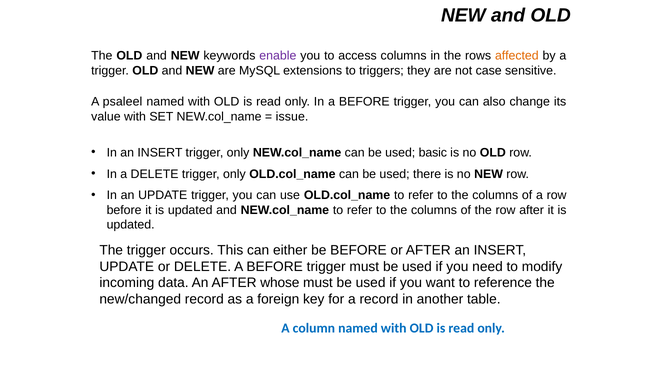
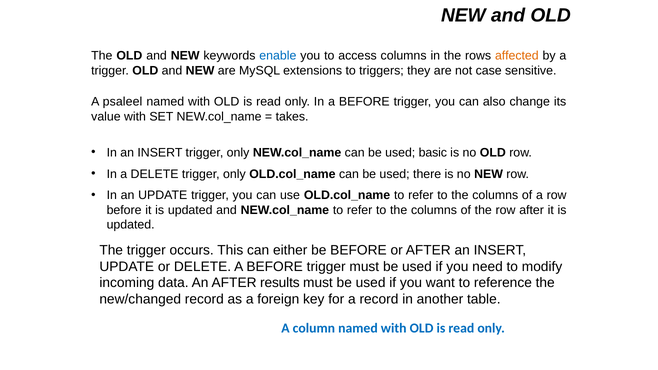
enable colour: purple -> blue (278, 56)
issue: issue -> takes (292, 117)
whose: whose -> results (280, 283)
